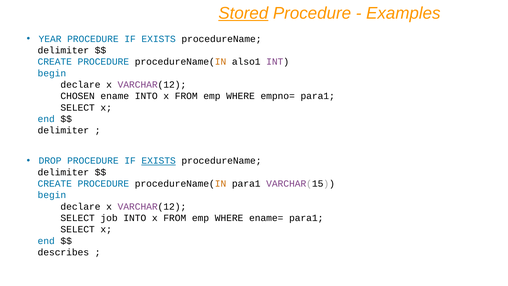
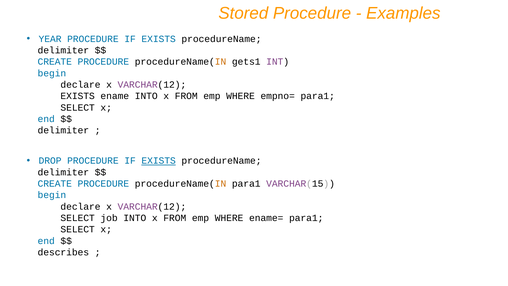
Stored underline: present -> none (243, 13)
also1: also1 -> gets1 (246, 62)
CHOSEN: CHOSEN -> EXISTS (78, 96)
